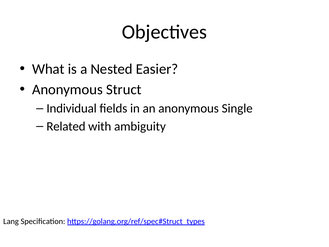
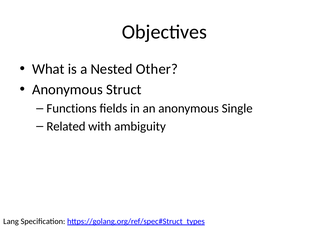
Easier: Easier -> Other (157, 69)
Individual: Individual -> Functions (72, 108)
